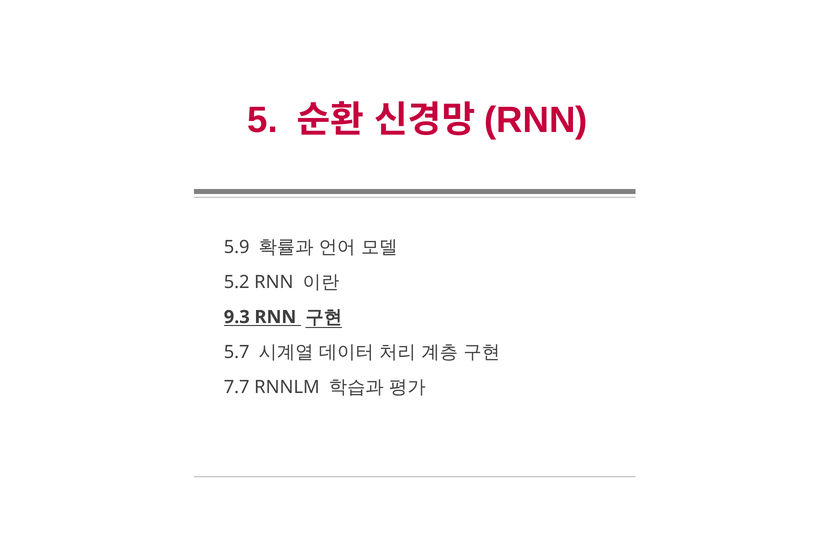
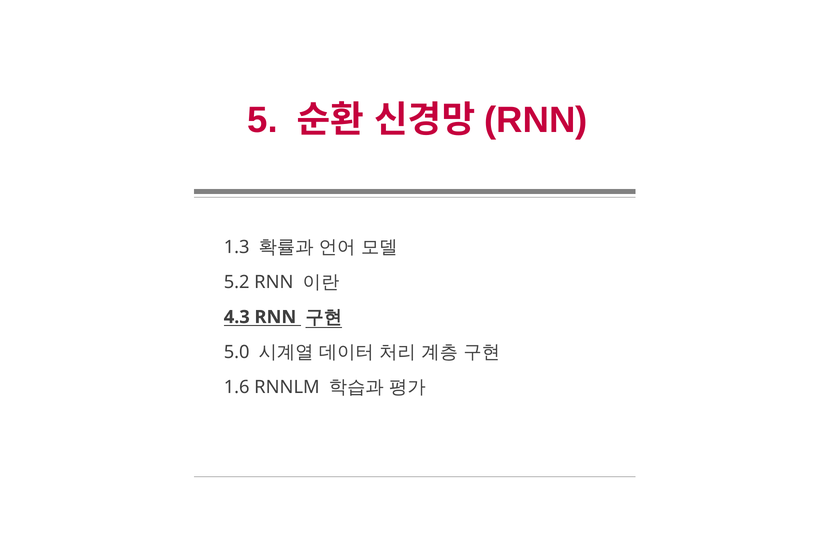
5.9: 5.9 -> 1.3 (237, 247)
9.3: 9.3 -> 4.3 (237, 317)
5.7: 5.7 -> 5.0 (237, 352)
7.7: 7.7 -> 1.6 (237, 387)
